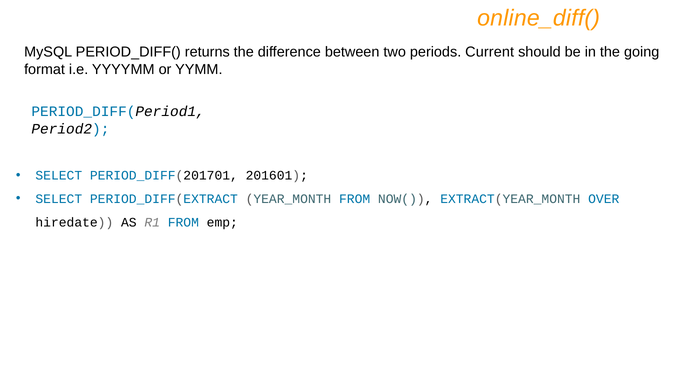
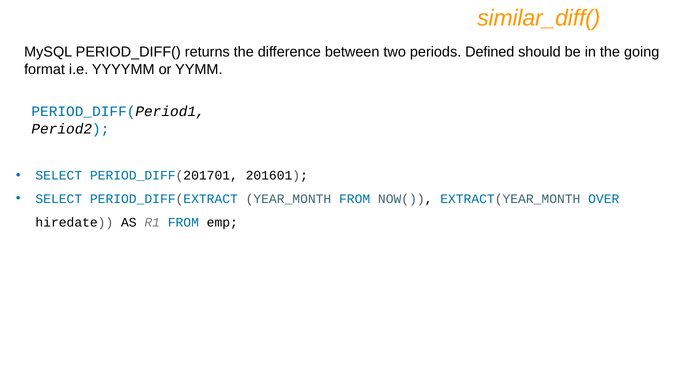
online_diff(: online_diff( -> similar_diff( (539, 18)
Current: Current -> Defined (490, 52)
